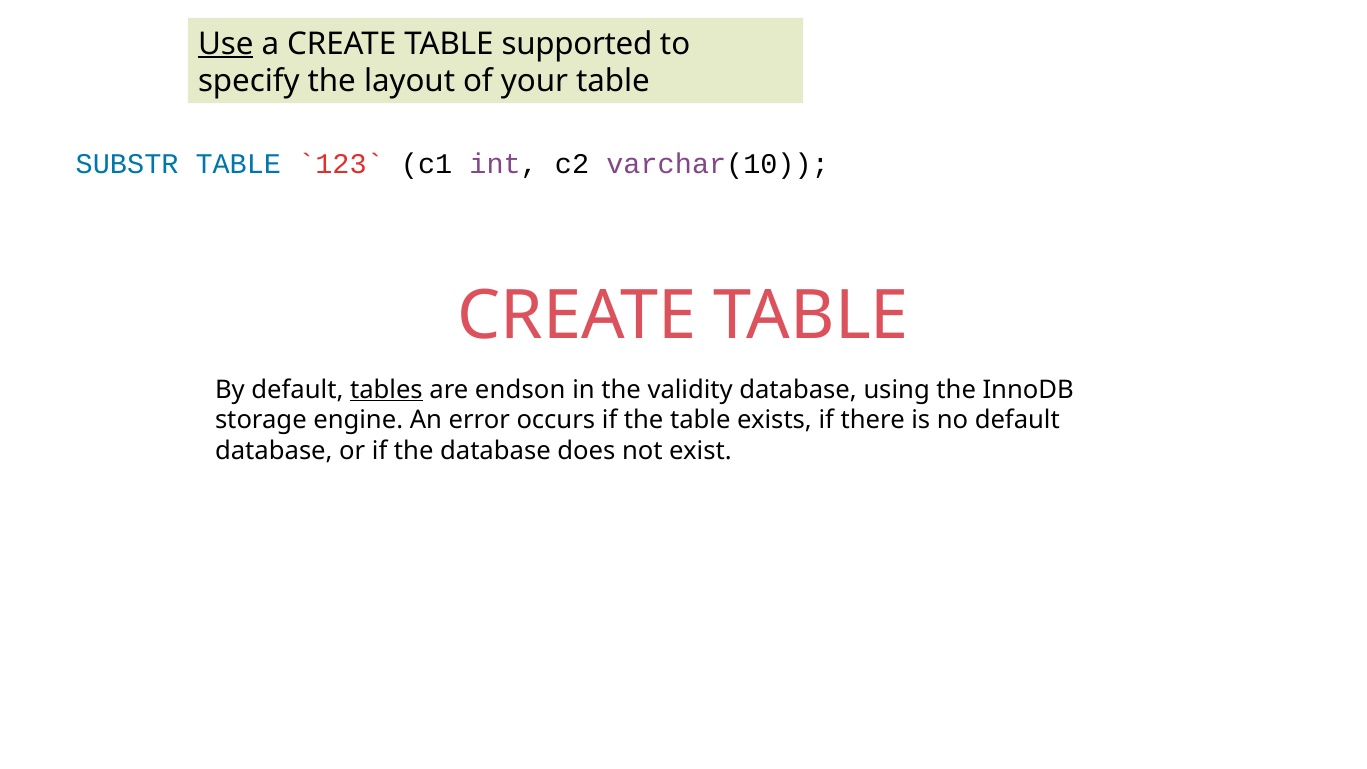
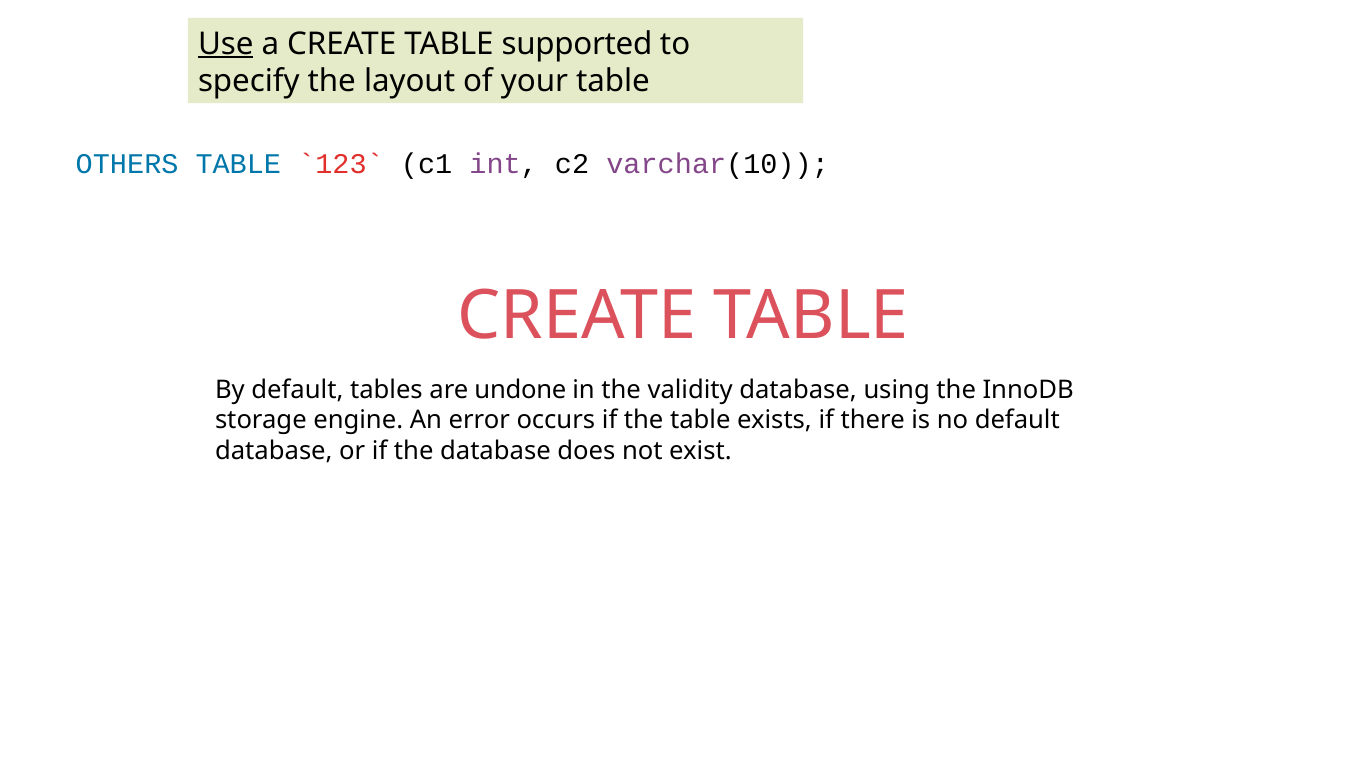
SUBSTR: SUBSTR -> OTHERS (127, 164)
tables underline: present -> none (386, 390)
endson: endson -> undone (520, 390)
